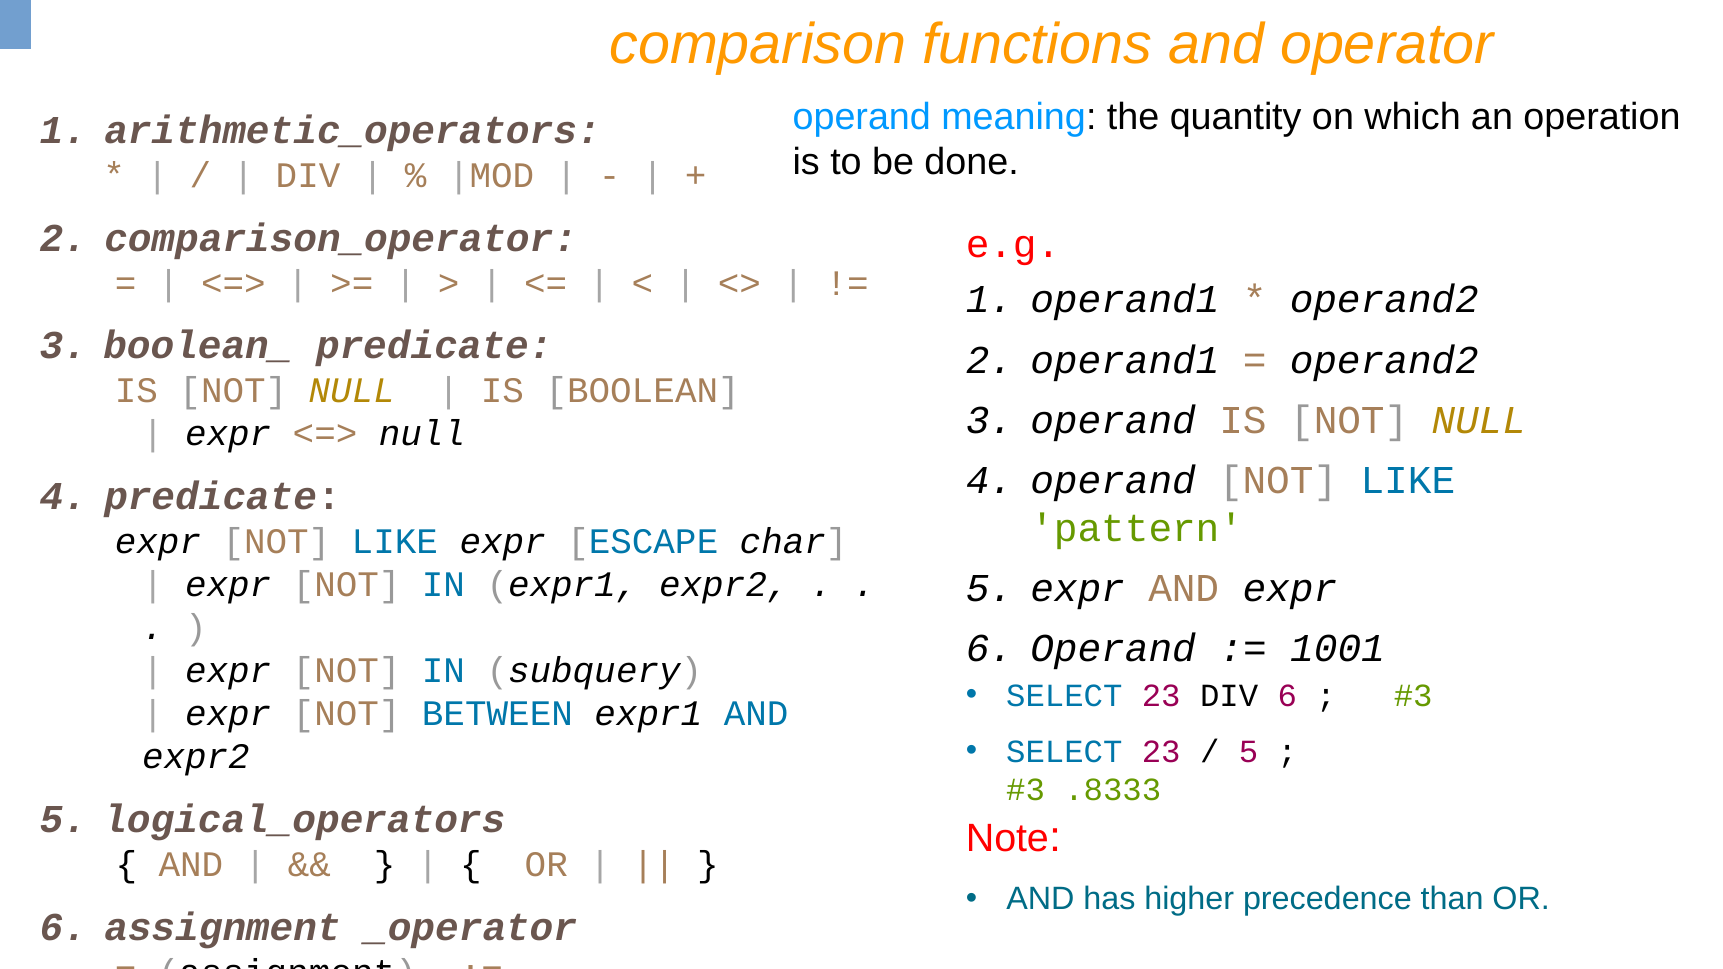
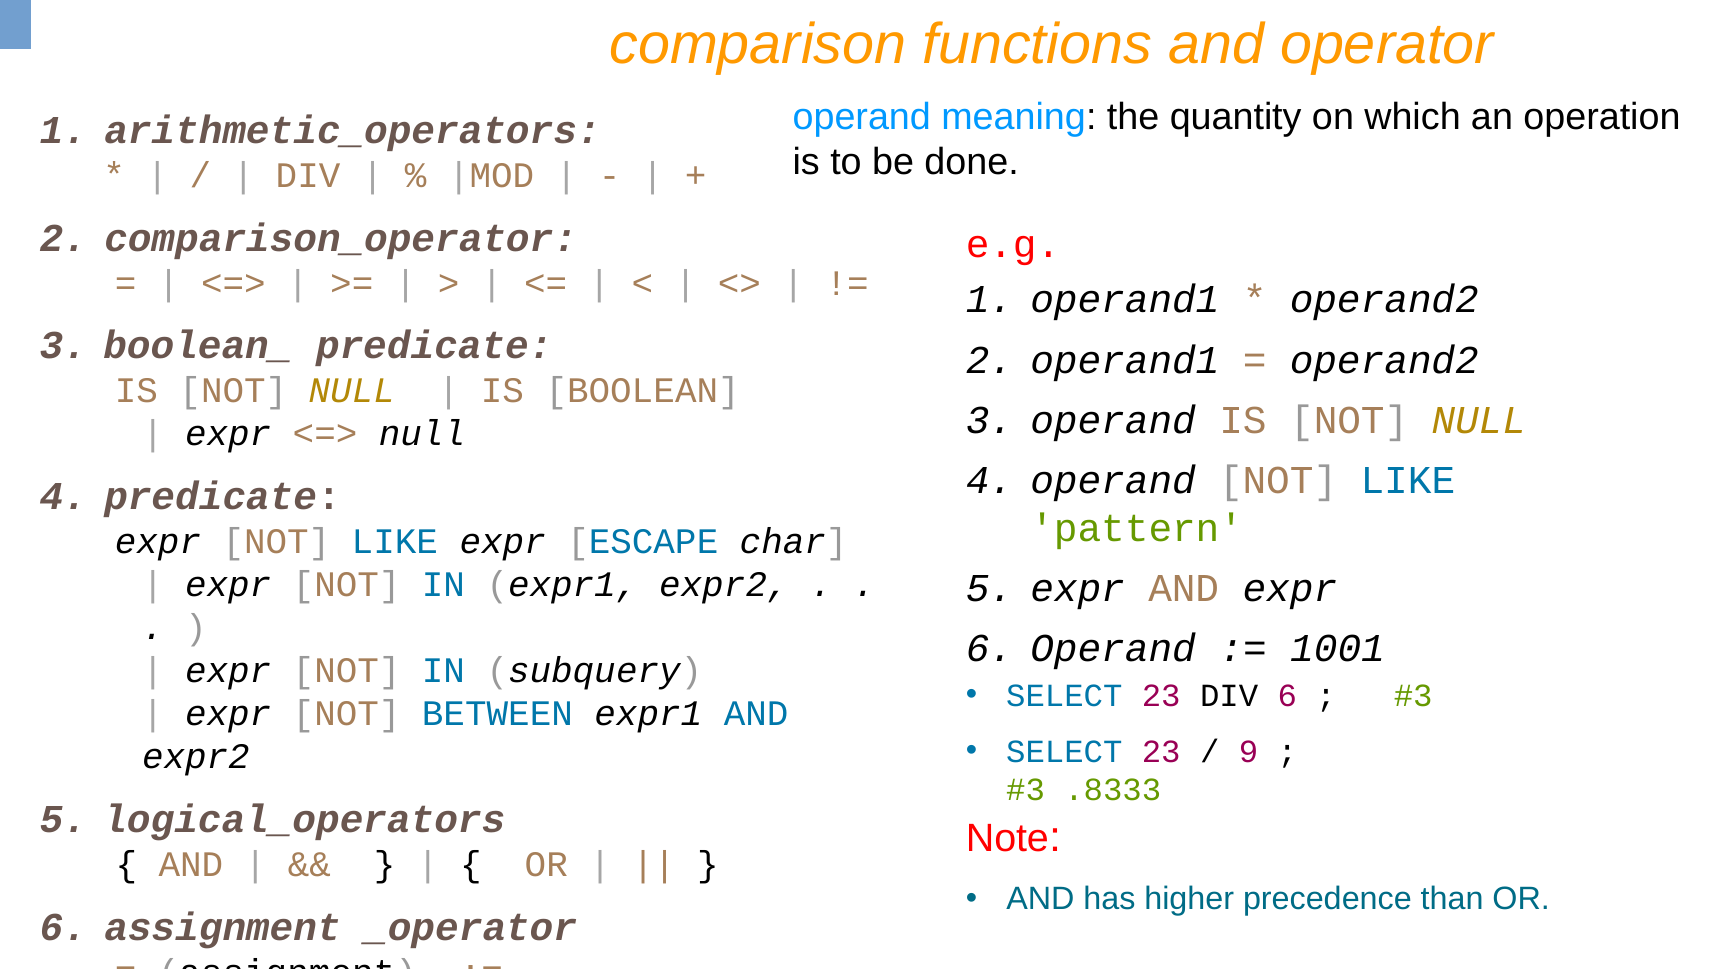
5: 5 -> 9 (1248, 752)
